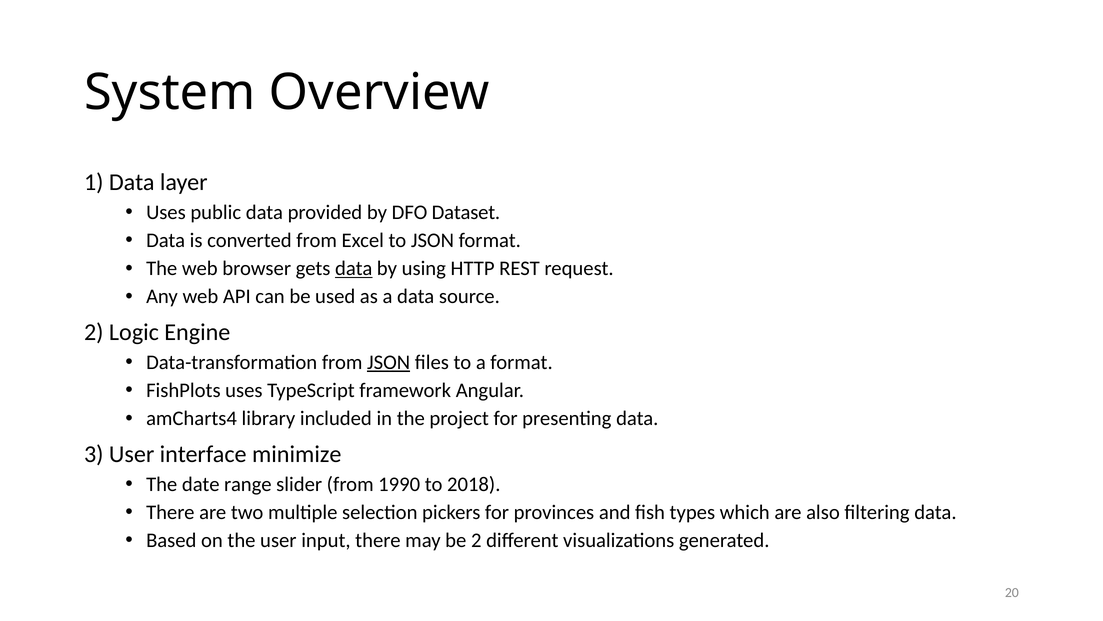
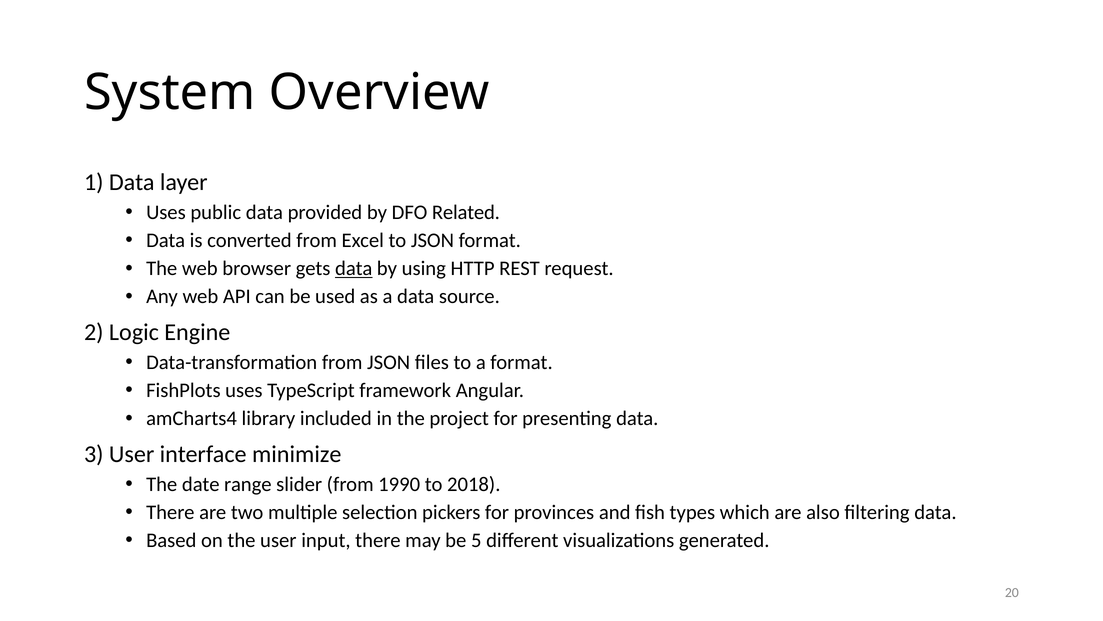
Dataset: Dataset -> Related (466, 212)
JSON underline: present -> none (389, 362)
be 2: 2 -> 5 (476, 540)
